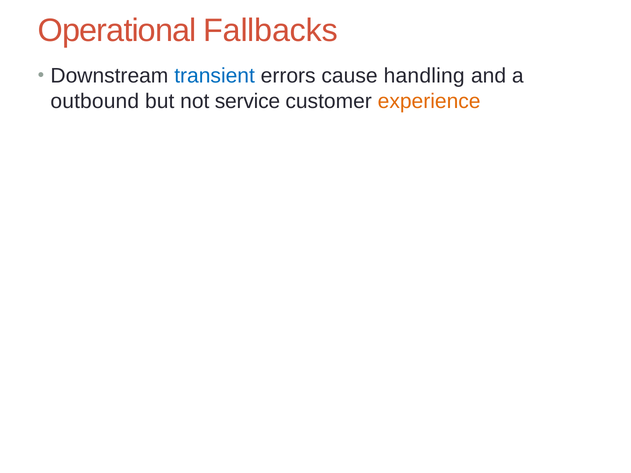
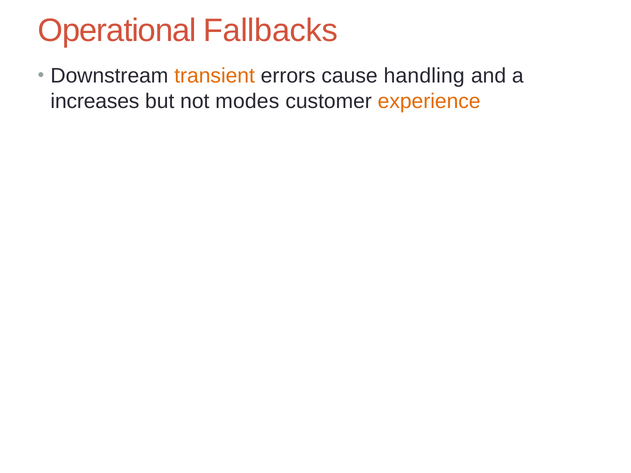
transient colour: blue -> orange (215, 76)
outbound: outbound -> increases (95, 101)
service: service -> modes (247, 101)
